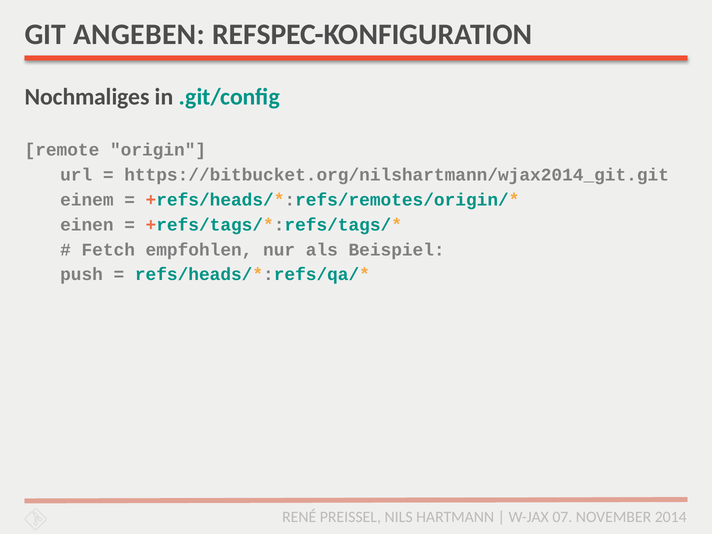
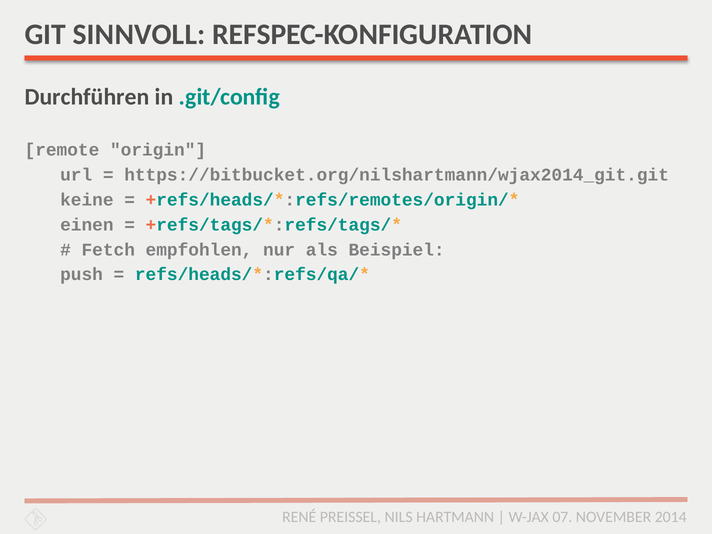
ANGEBEN: ANGEBEN -> SINNVOLL (139, 34)
Nochmaliges: Nochmaliges -> Durchführen (87, 97)
einem: einem -> keine (87, 200)
